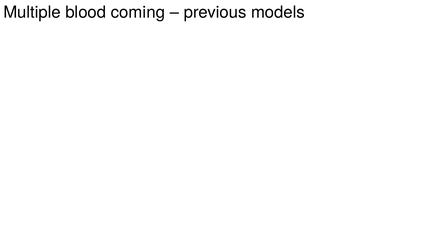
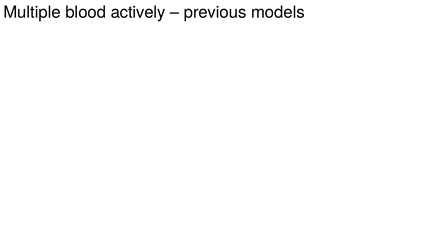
coming: coming -> actively (138, 12)
